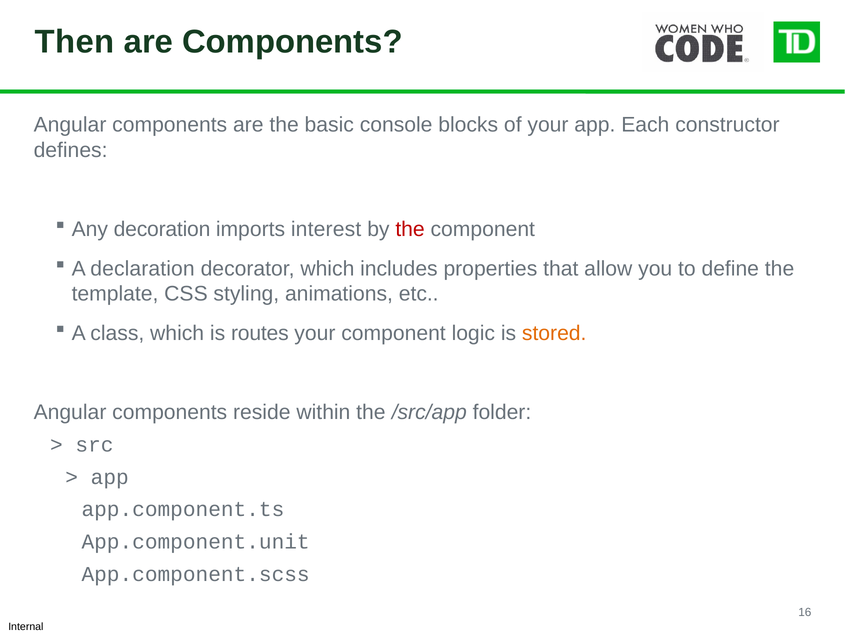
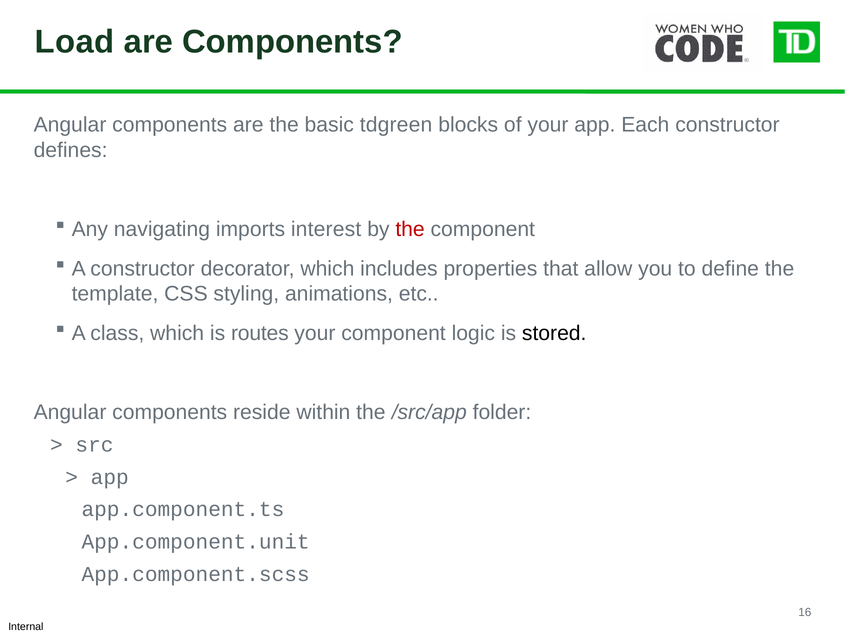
Then: Then -> Load (75, 42)
console: console -> tdgreen (396, 125)
decoration: decoration -> navigating (162, 229)
A declaration: declaration -> constructor (143, 268)
stored colour: orange -> black (554, 333)
